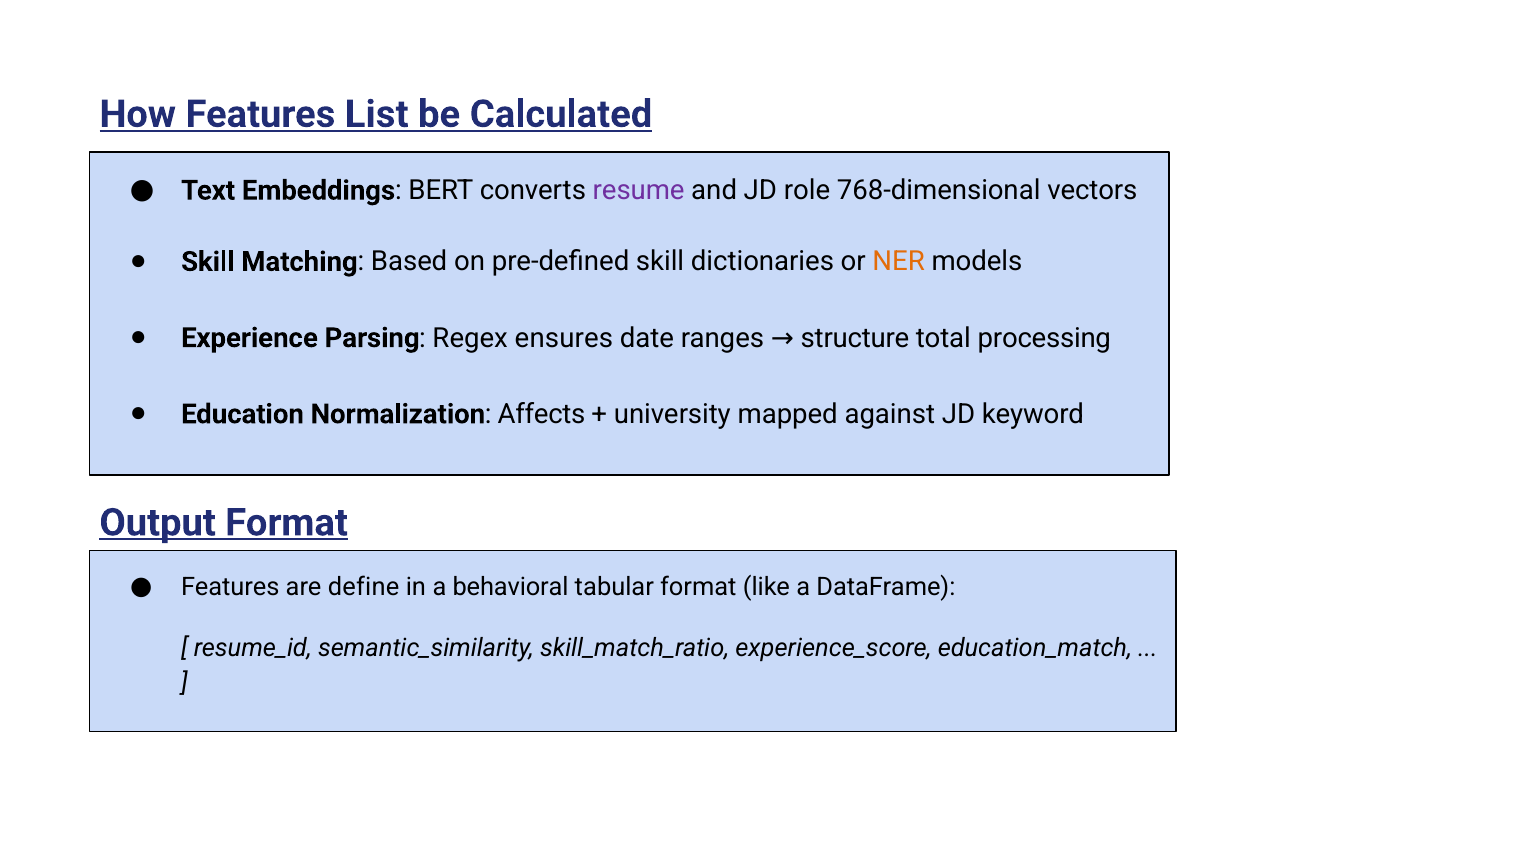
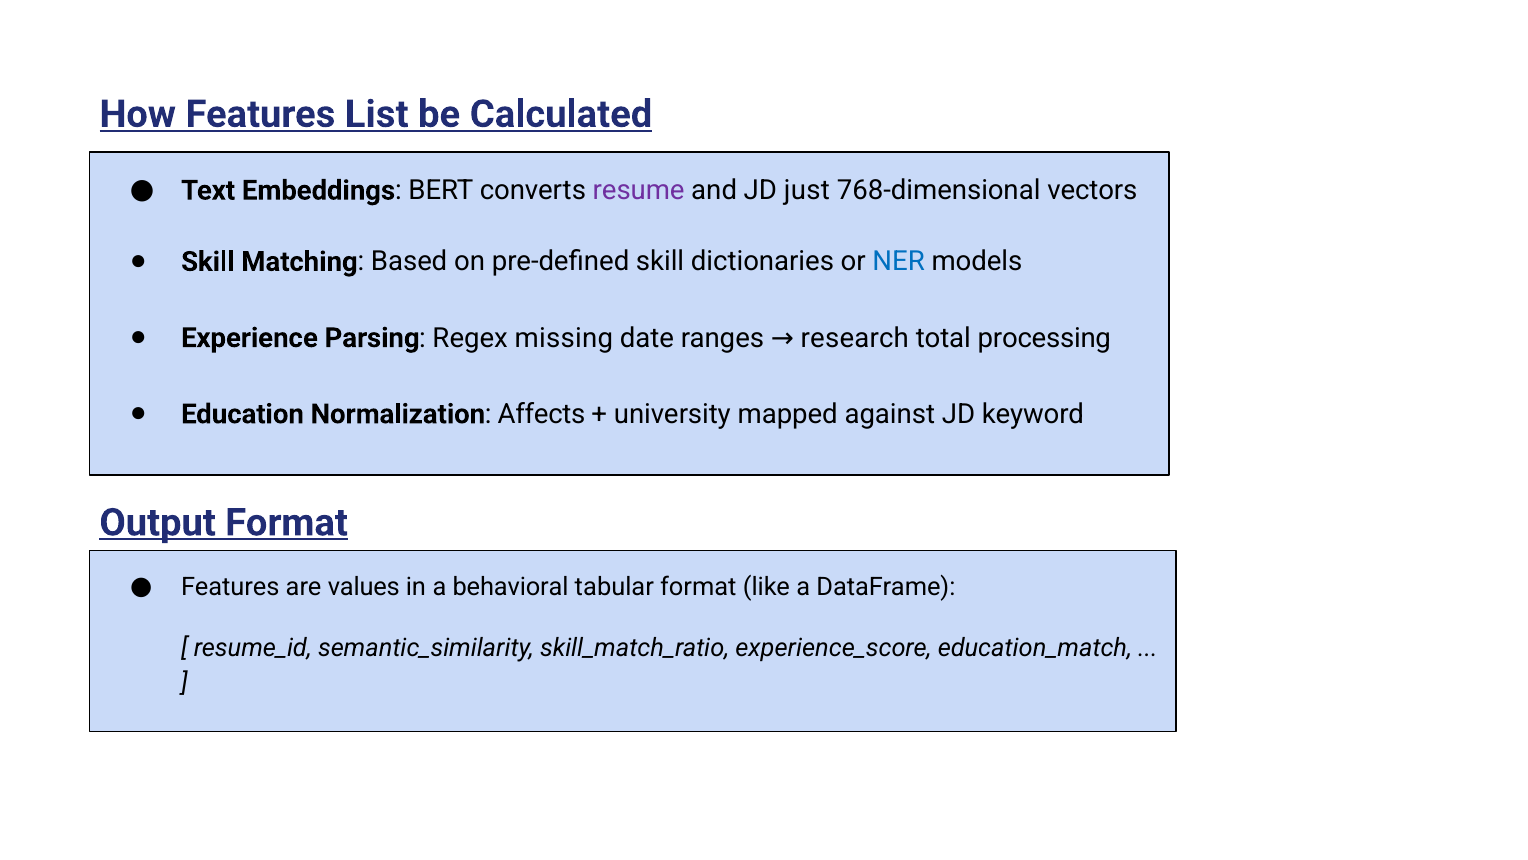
role: role -> just (807, 190)
NER colour: orange -> blue (899, 262)
ensures: ensures -> missing (564, 338)
structure: structure -> research (855, 338)
define: define -> values (364, 587)
